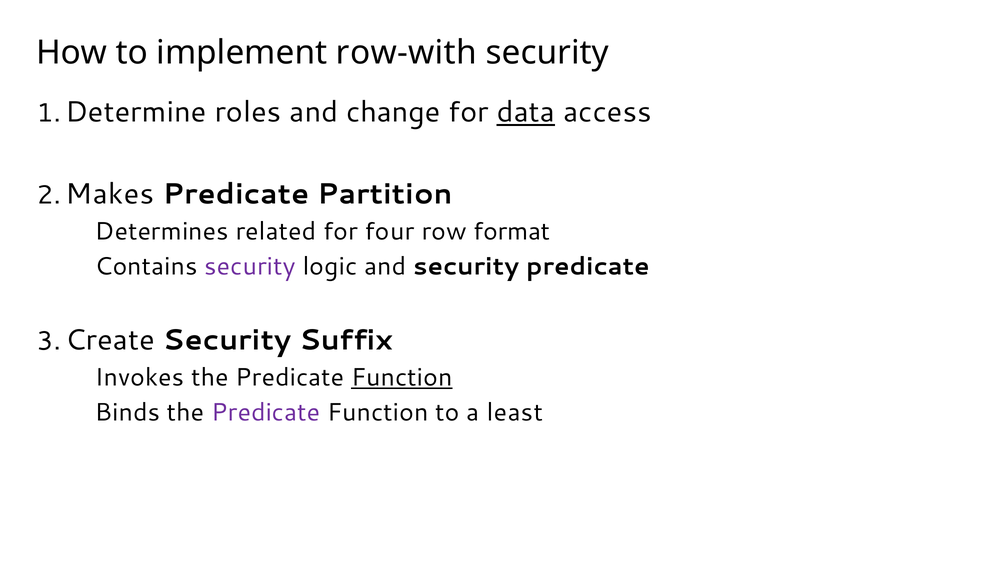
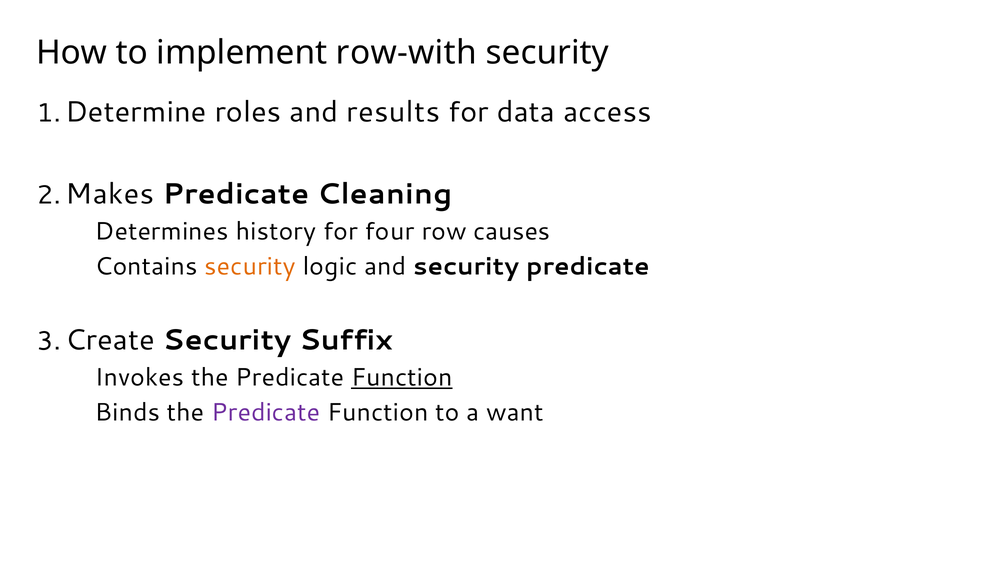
change: change -> results (393, 112)
data underline: present -> none (526, 112)
Partition: Partition -> Cleaning (385, 194)
related: related -> history (276, 231)
format: format -> causes (512, 231)
security colour: purple -> orange (250, 267)
least: least -> want (515, 413)
